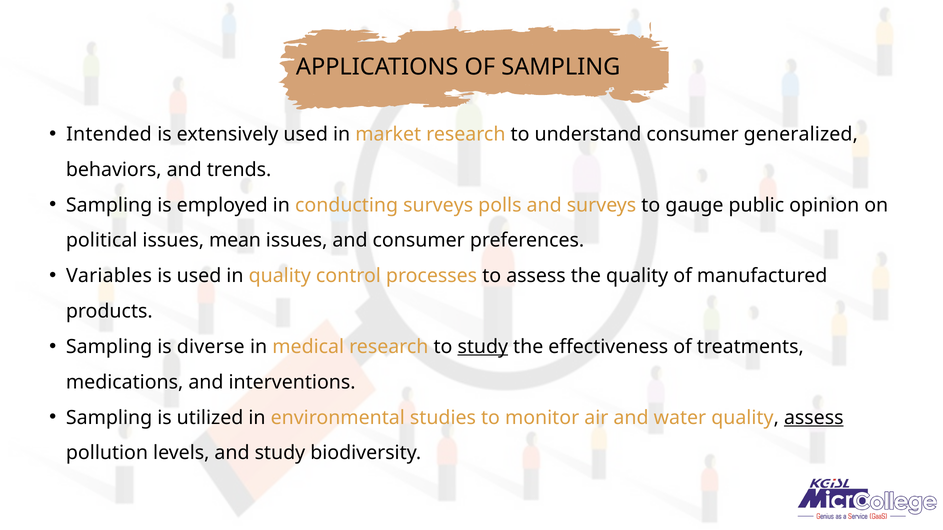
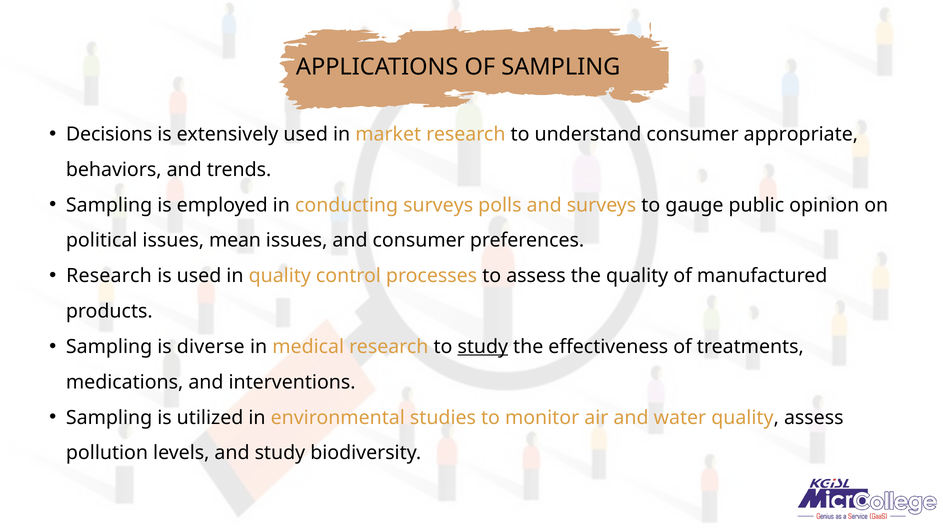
Intended: Intended -> Decisions (109, 134)
generalized: generalized -> appropriate (801, 134)
Variables: Variables -> Research (109, 276)
assess underline: present -> none (814, 418)
